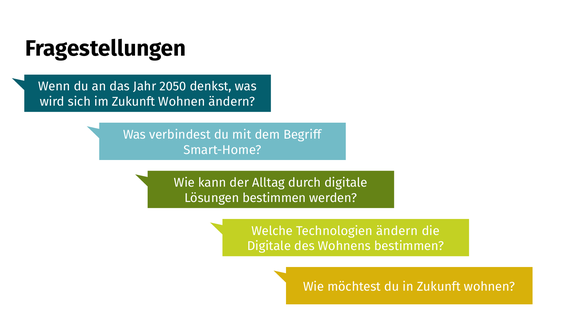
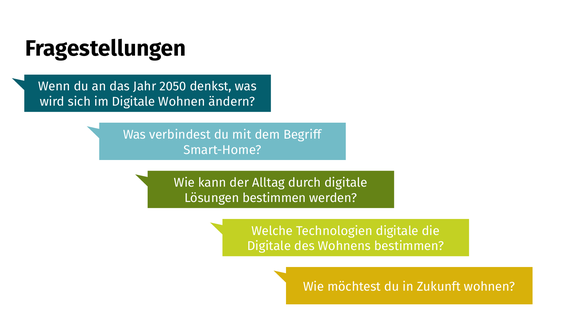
im Zukunft: Zukunft -> Digitale (134, 102)
Technologien ändern: ändern -> digitale (397, 231)
